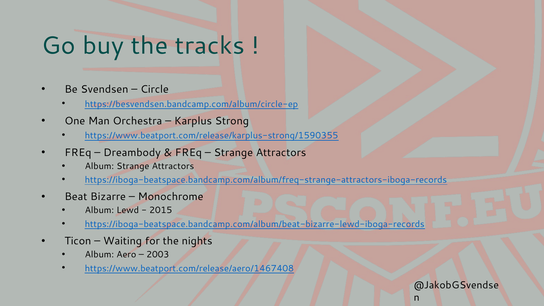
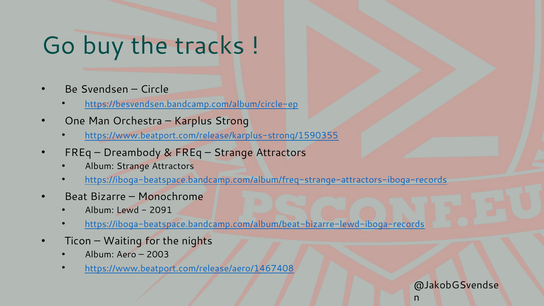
2015: 2015 -> 2091 (161, 210)
